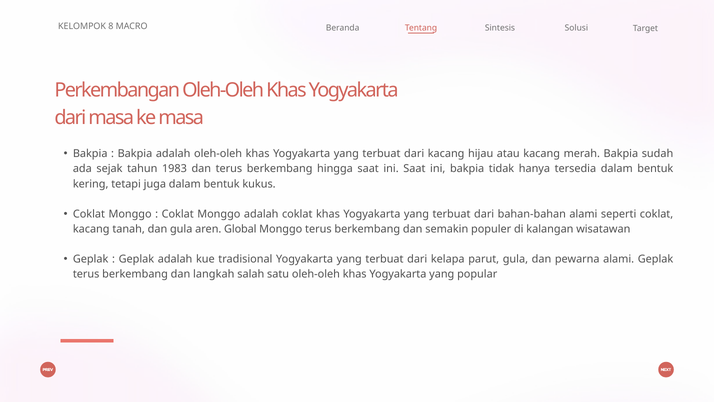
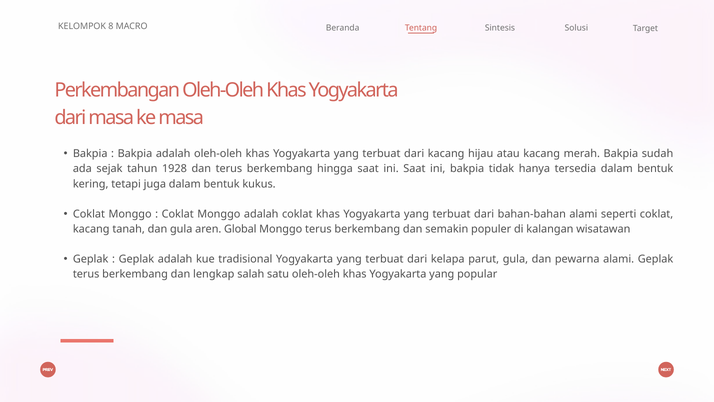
1983: 1983 -> 1928 (174, 169)
langkah: langkah -> lengkap (214, 274)
